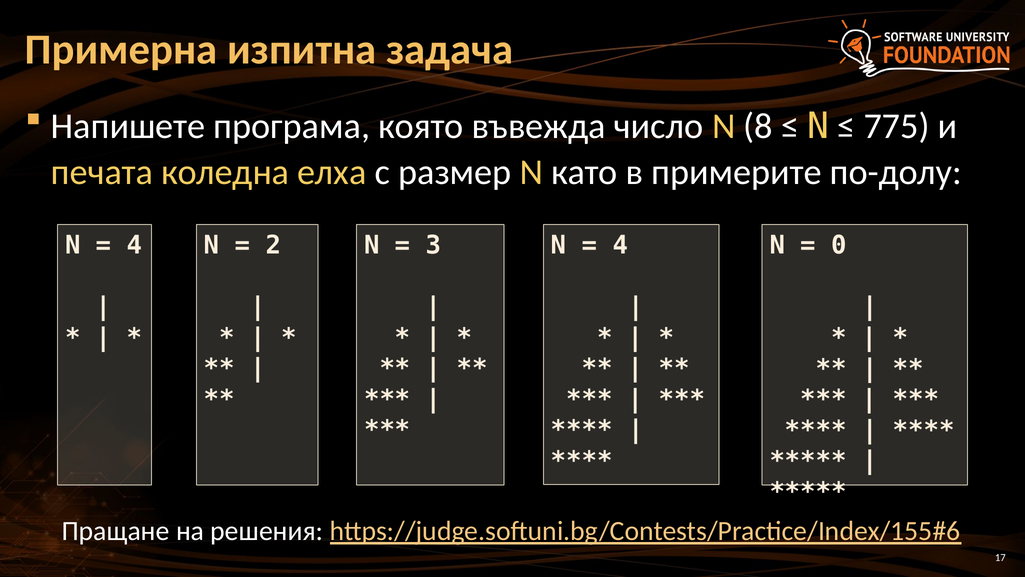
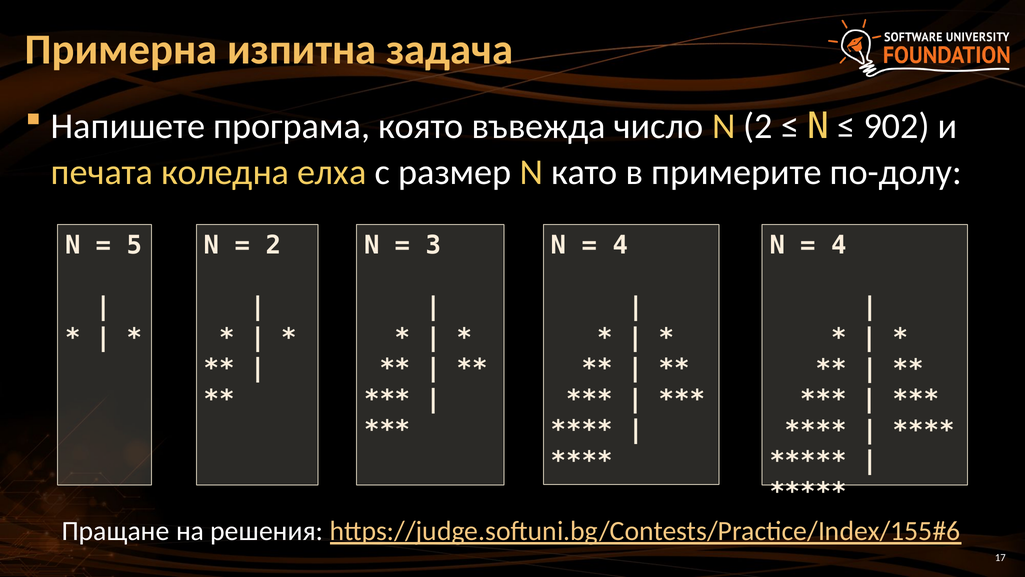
N 8: 8 -> 2 (758, 126)
775: 775 -> 902 (897, 126)
4: 4 -> 5 (134, 245)
0: 0 -> 4 (839, 245)
